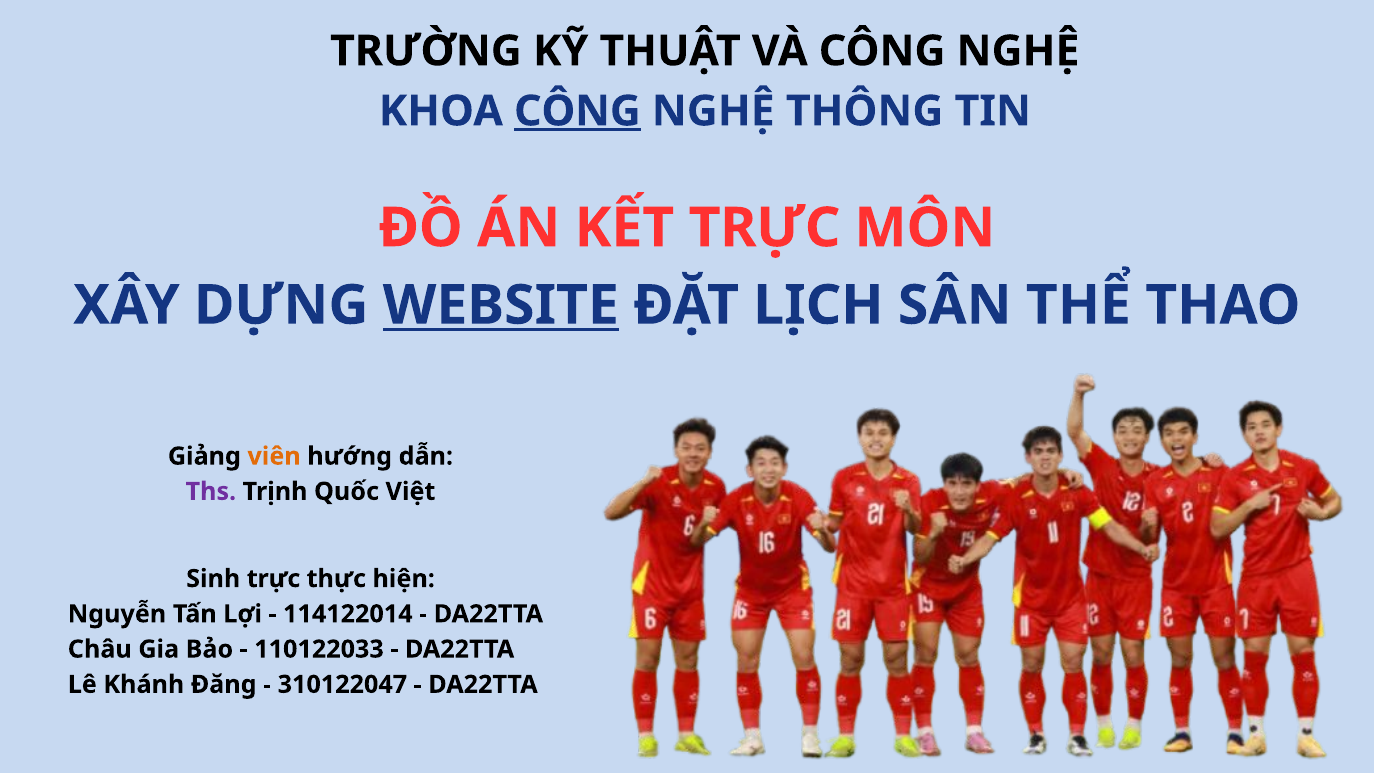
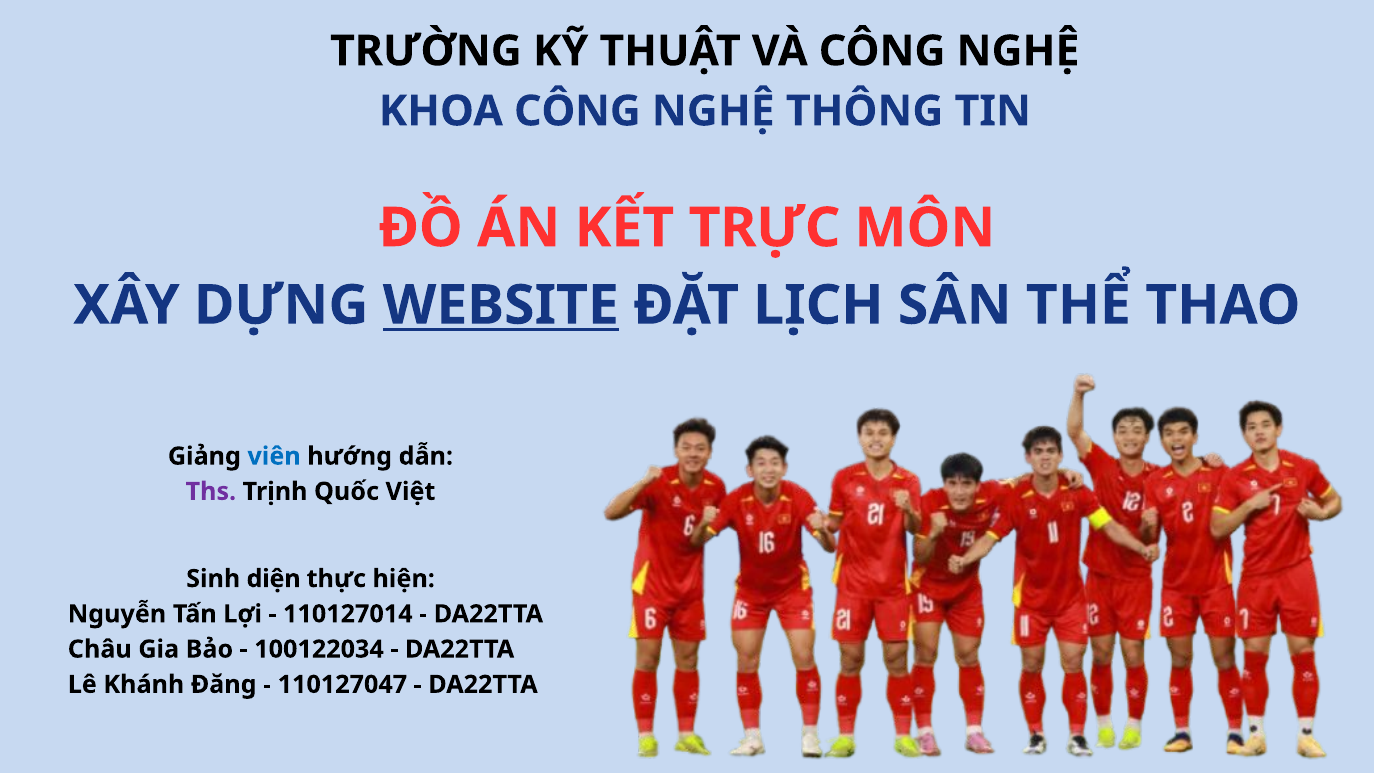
CÔNG underline: present -> none (577, 111)
viên colour: orange -> blue (274, 456)
Sinh trực: trực -> diện (274, 579)
114122014: 114122014 -> 110127014 (348, 614)
110122033: 110122033 -> 100122034 (319, 649)
310122047: 310122047 -> 110127047 (342, 684)
